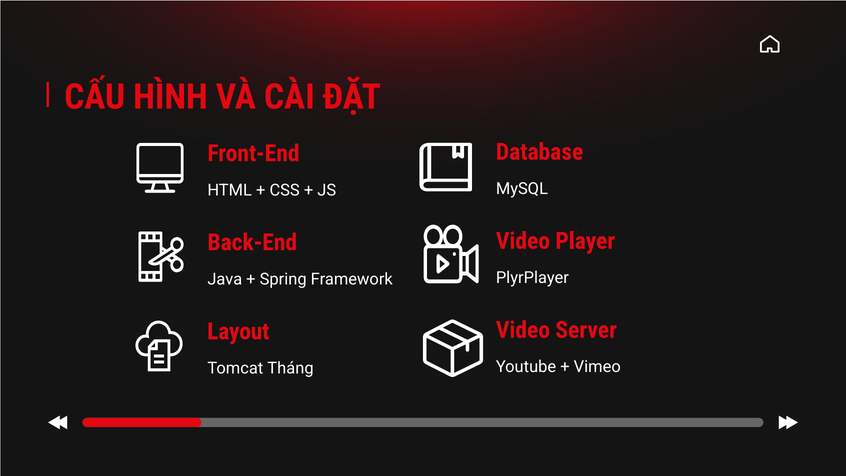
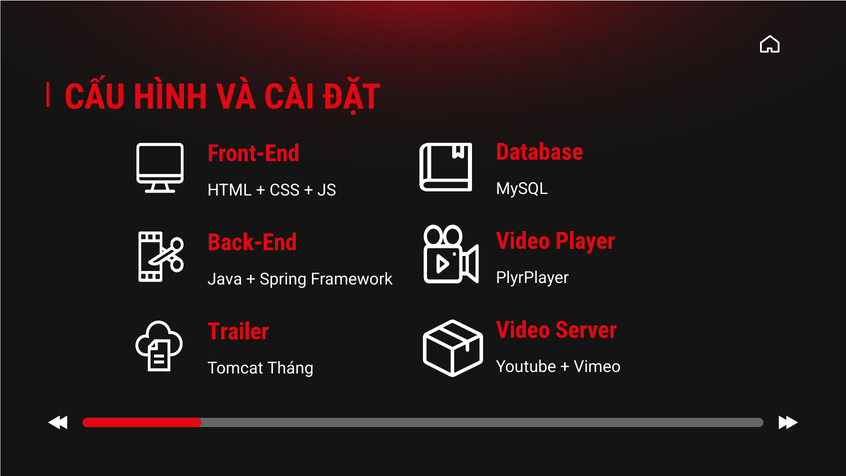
Layout: Layout -> Trailer (238, 331)
